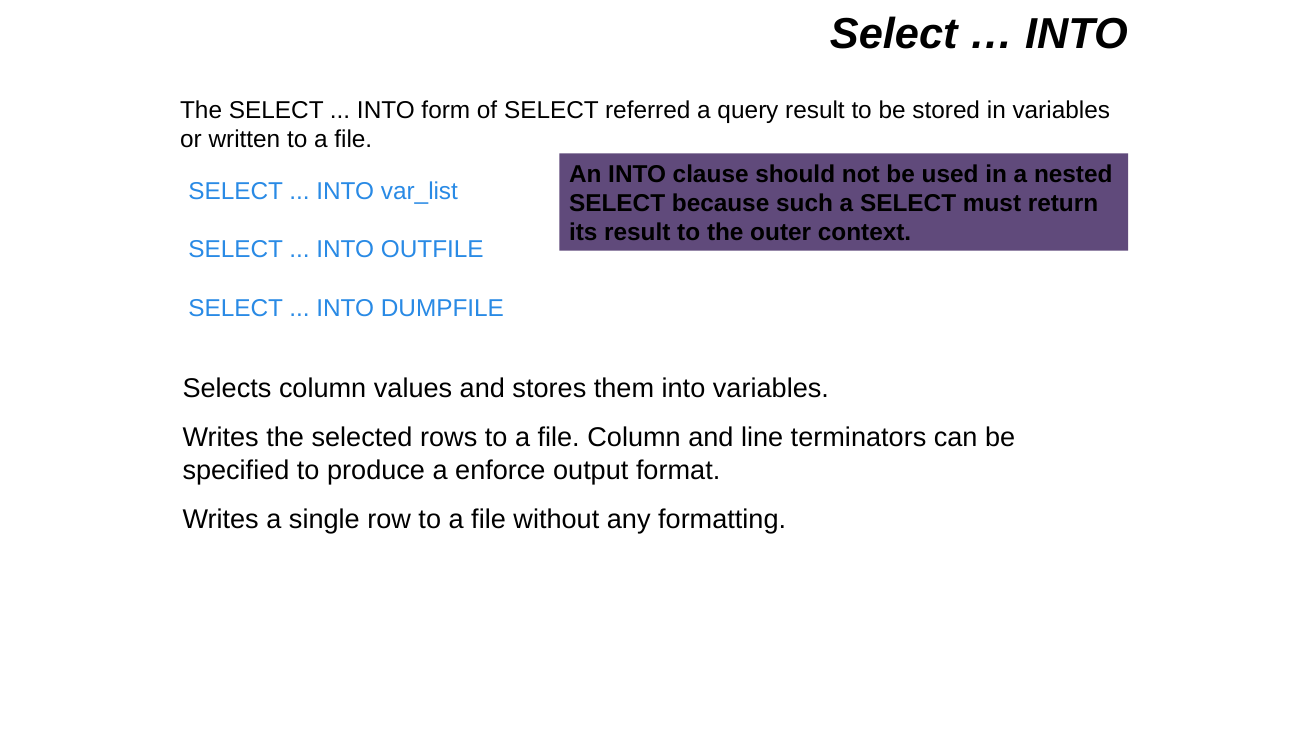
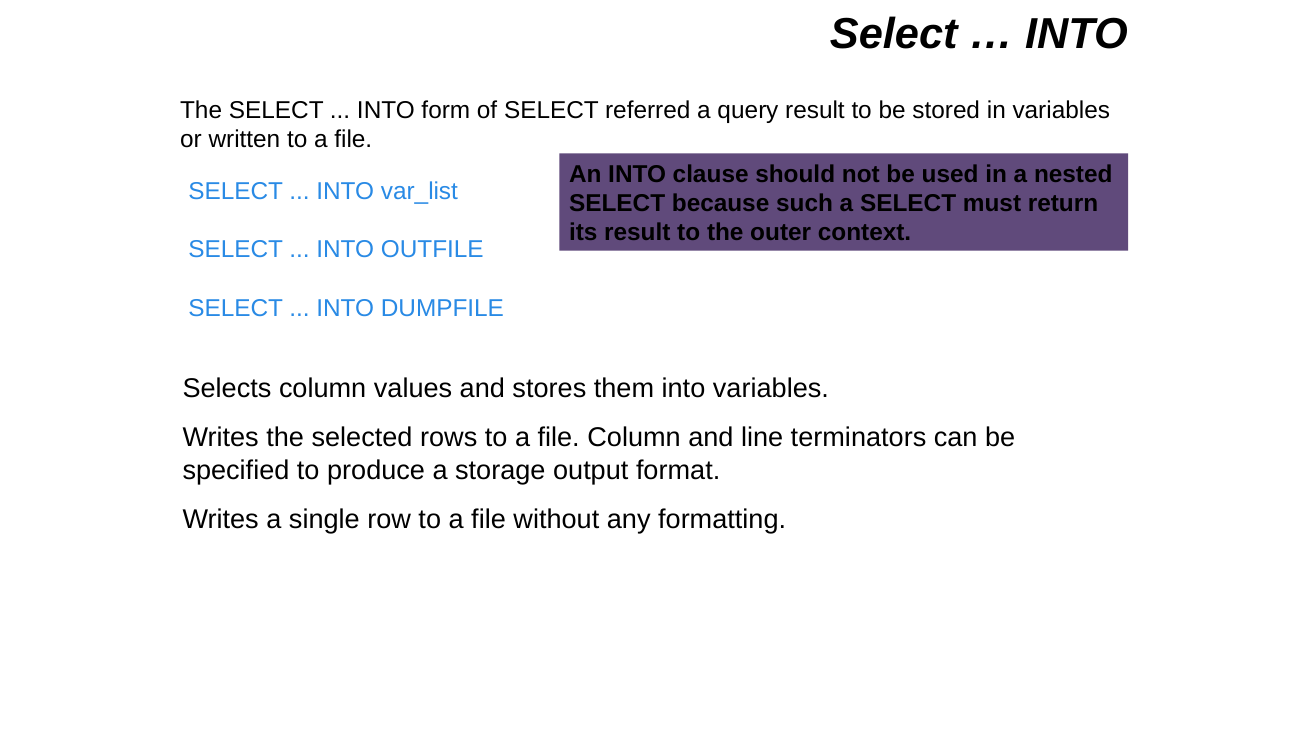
enforce: enforce -> storage (500, 471)
